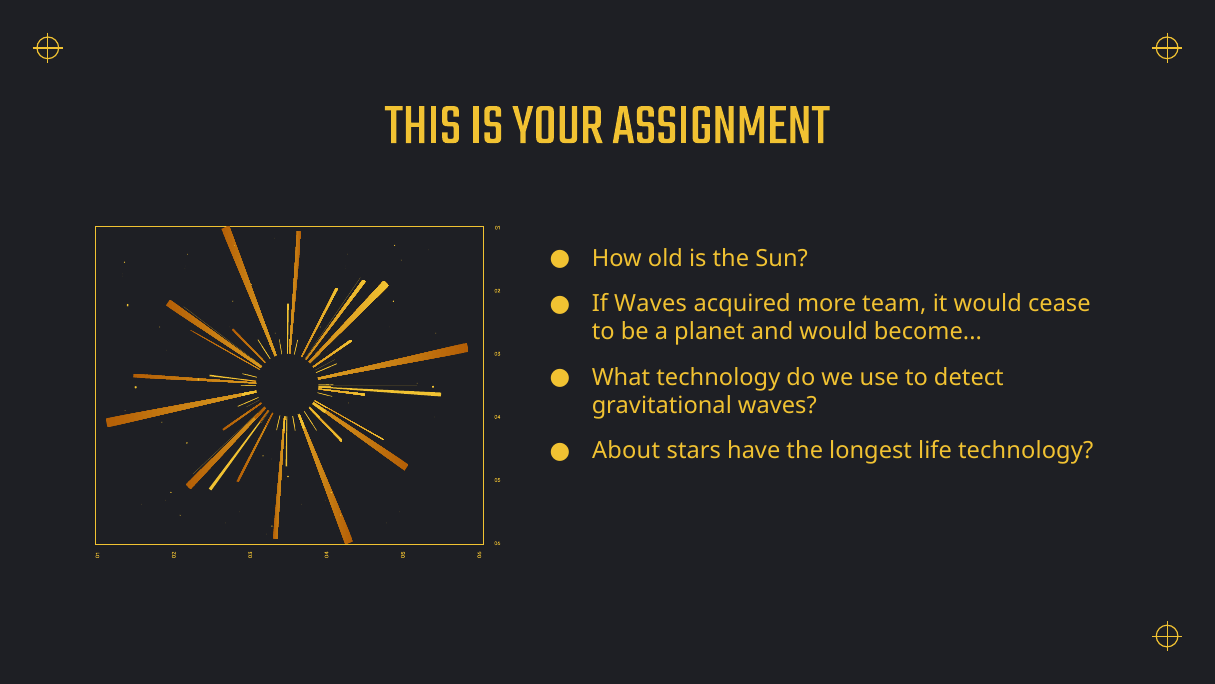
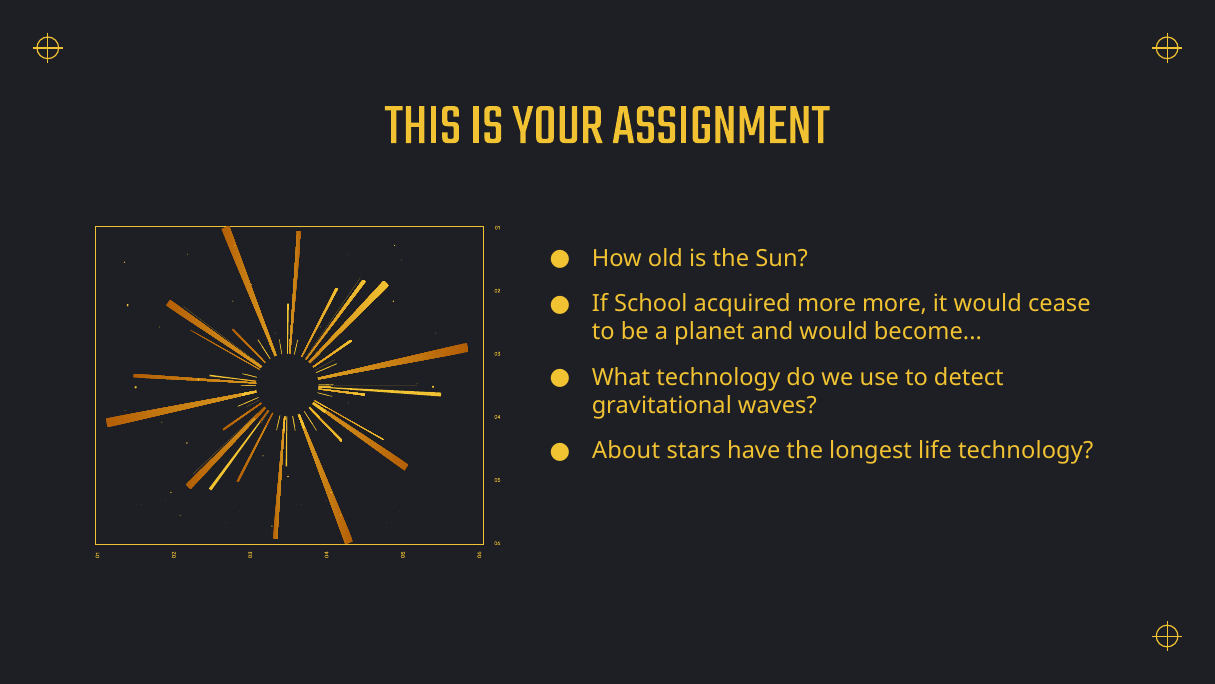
If Waves: Waves -> School (651, 304)
more team: team -> more (895, 304)
